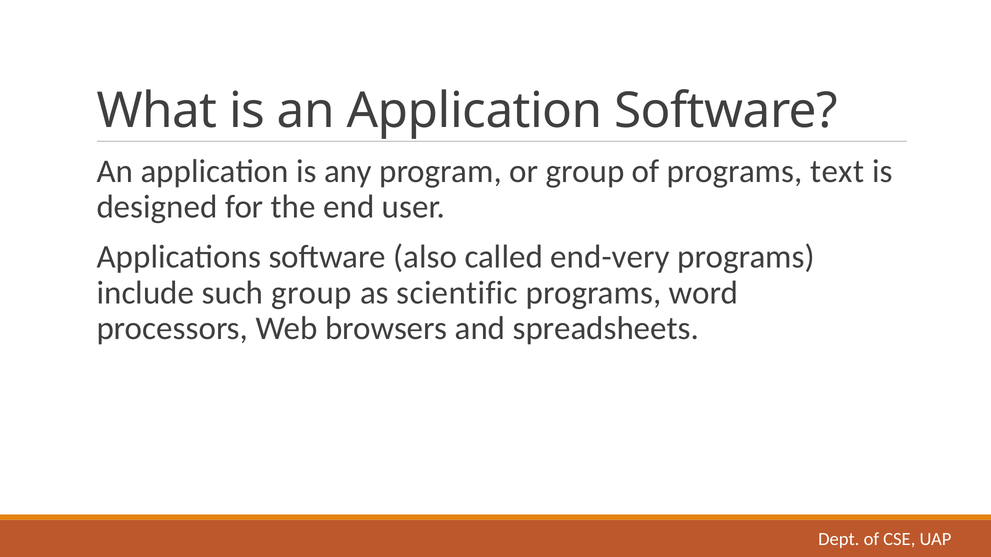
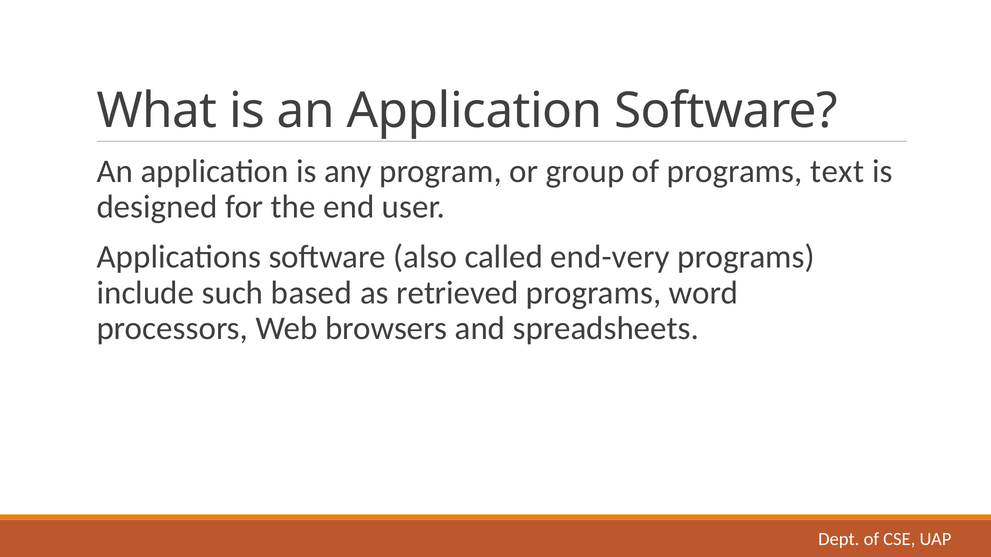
such group: group -> based (312, 293)
scientific: scientific -> retrieved (457, 293)
